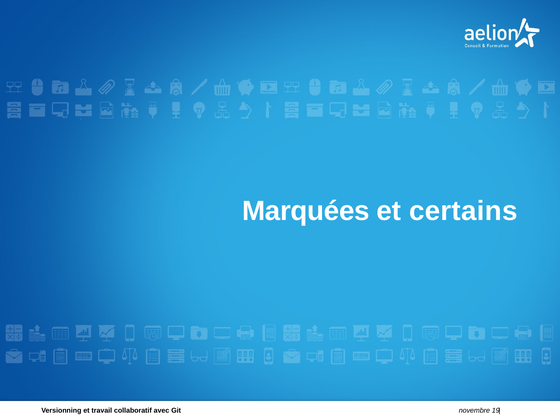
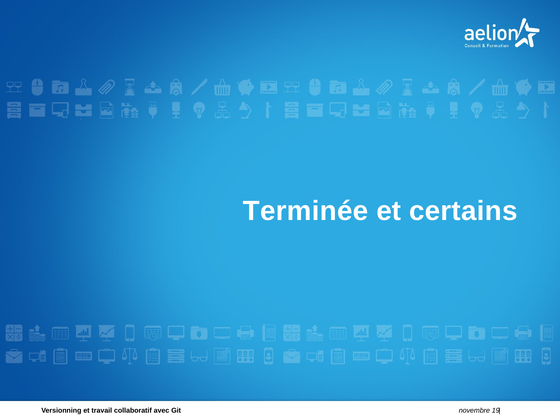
Marquées: Marquées -> Terminée (306, 211)
